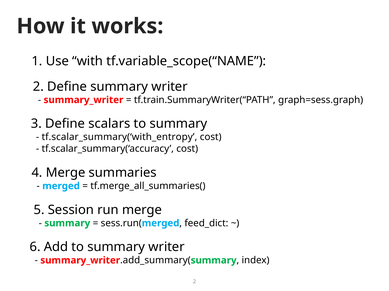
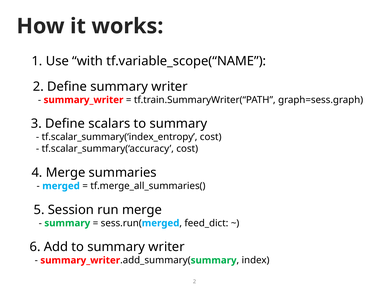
tf.scalar_summary(‘with_entropy: tf.scalar_summary(‘with_entropy -> tf.scalar_summary(‘index_entropy (120, 137)
